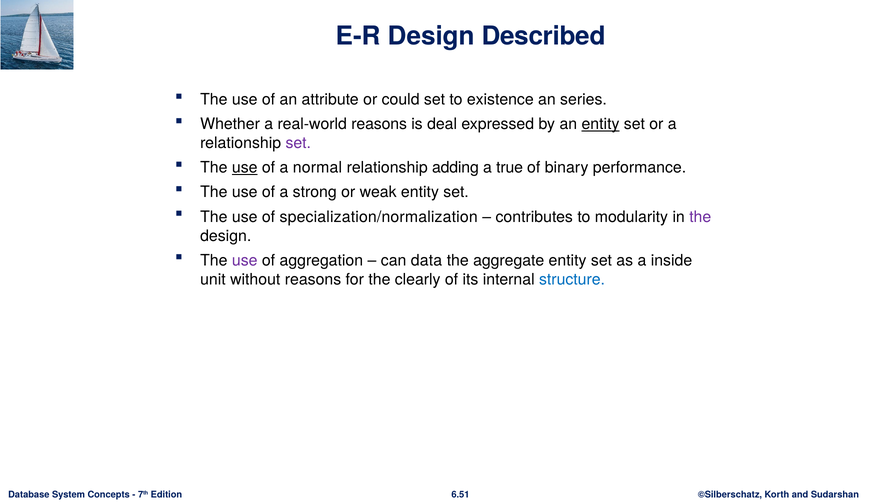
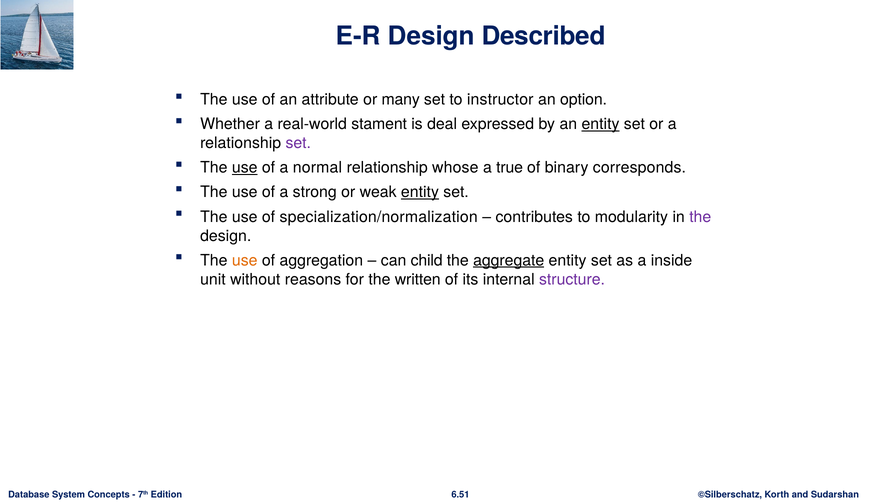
could: could -> many (401, 100)
existence: existence -> instructor (500, 100)
series: series -> option (584, 100)
real-world reasons: reasons -> stament (379, 124)
adding: adding -> whose (455, 168)
performance: performance -> corresponds (639, 168)
entity underline: none -> present (420, 192)
use colour: purple -> orange (245, 261)
data: data -> child (427, 261)
aggregate underline: none -> present (509, 261)
clearly: clearly -> written (418, 280)
structure colour: blue -> purple (572, 280)
